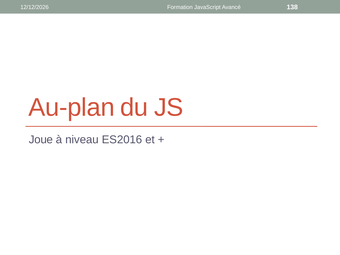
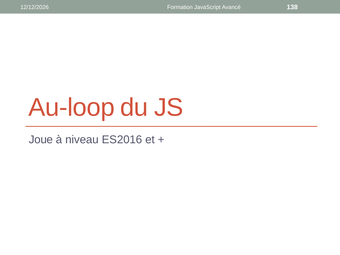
Au-plan: Au-plan -> Au-loop (72, 107)
